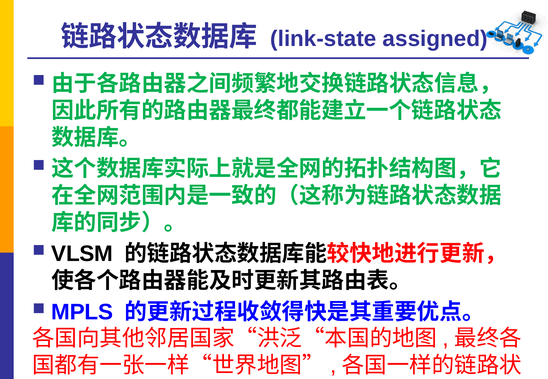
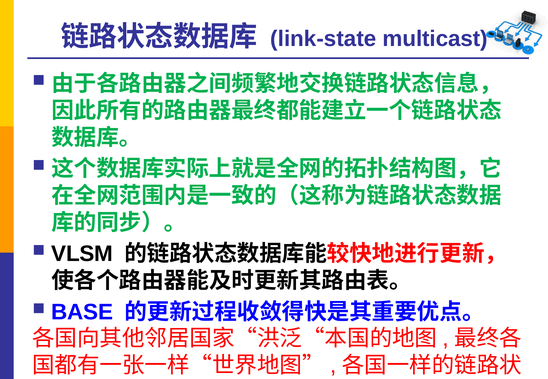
assigned: assigned -> multicast (435, 39)
MPLS: MPLS -> BASE (82, 312)
